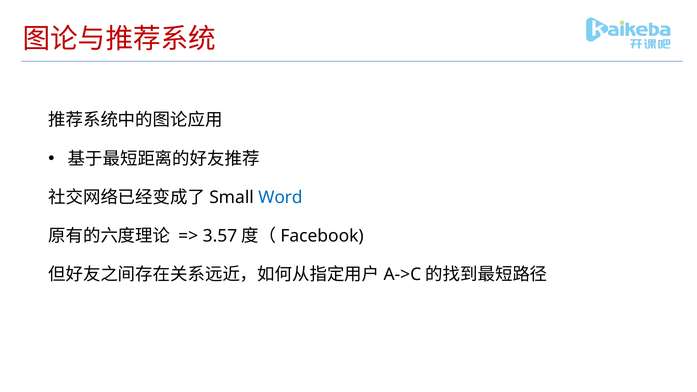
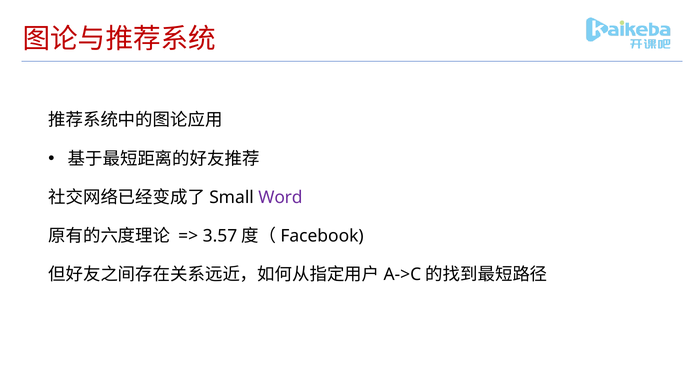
Word colour: blue -> purple (280, 198)
